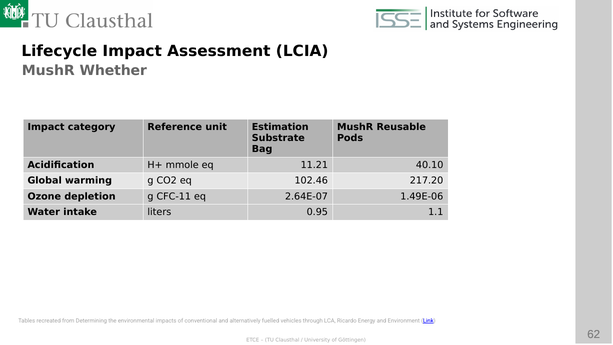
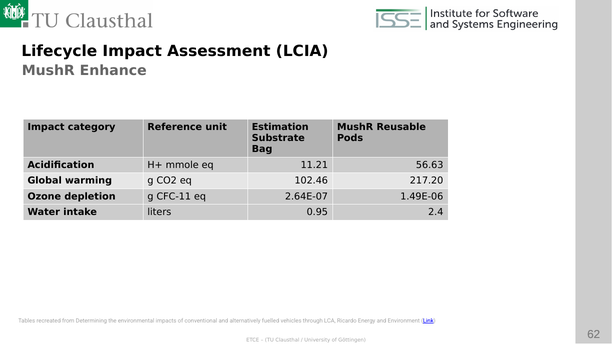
Whether: Whether -> Enhance (113, 71)
40.10: 40.10 -> 56.63 (430, 165)
1.1: 1.1 -> 2.4 (436, 212)
